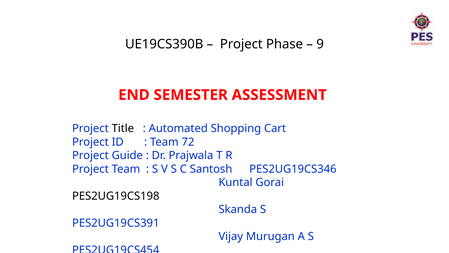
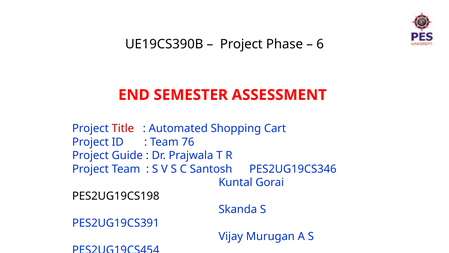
9: 9 -> 6 (320, 44)
Title colour: black -> red (123, 128)
72: 72 -> 76 (188, 142)
